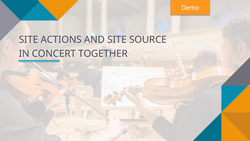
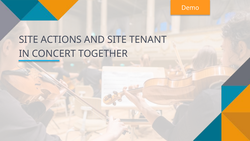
SOURCE: SOURCE -> TENANT (148, 40)
